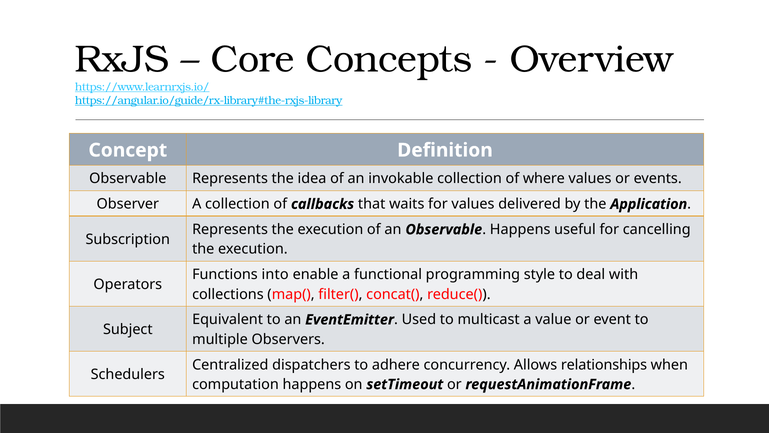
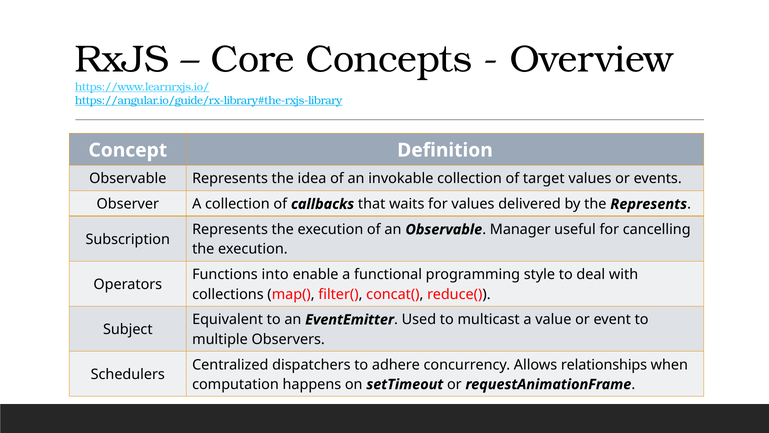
where: where -> target (544, 179)
the Application: Application -> Represents (649, 204)
Happens: Happens -> Manager (520, 229)
